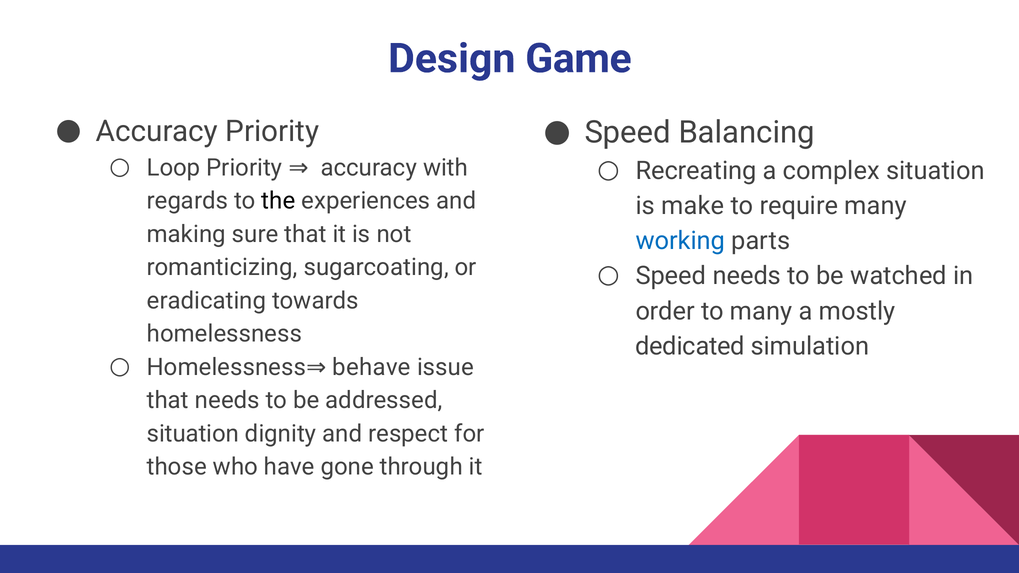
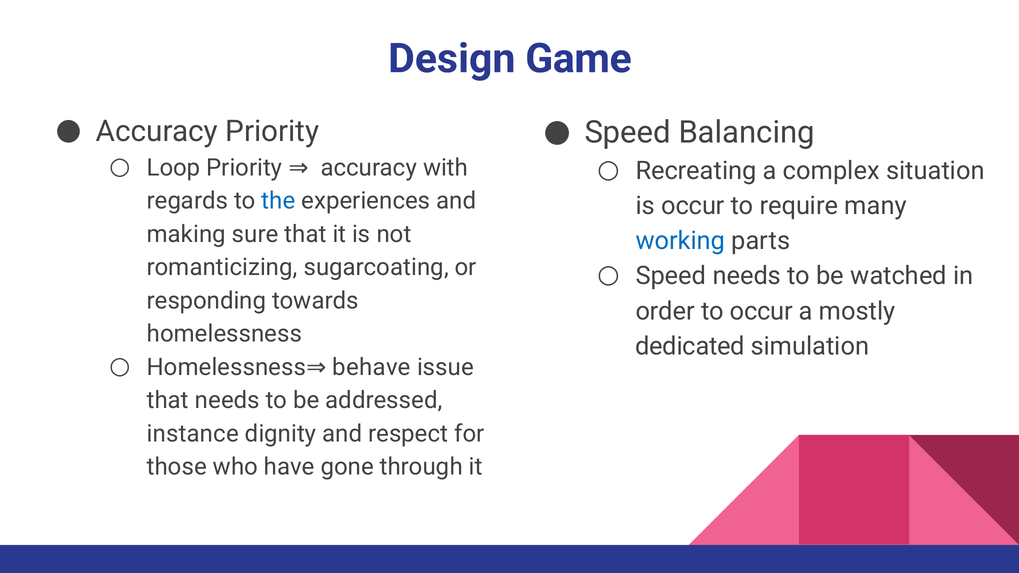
the colour: black -> blue (278, 201)
is make: make -> occur (693, 206)
eradicating: eradicating -> responding (206, 301)
to many: many -> occur (761, 311)
situation: situation -> instance (193, 434)
